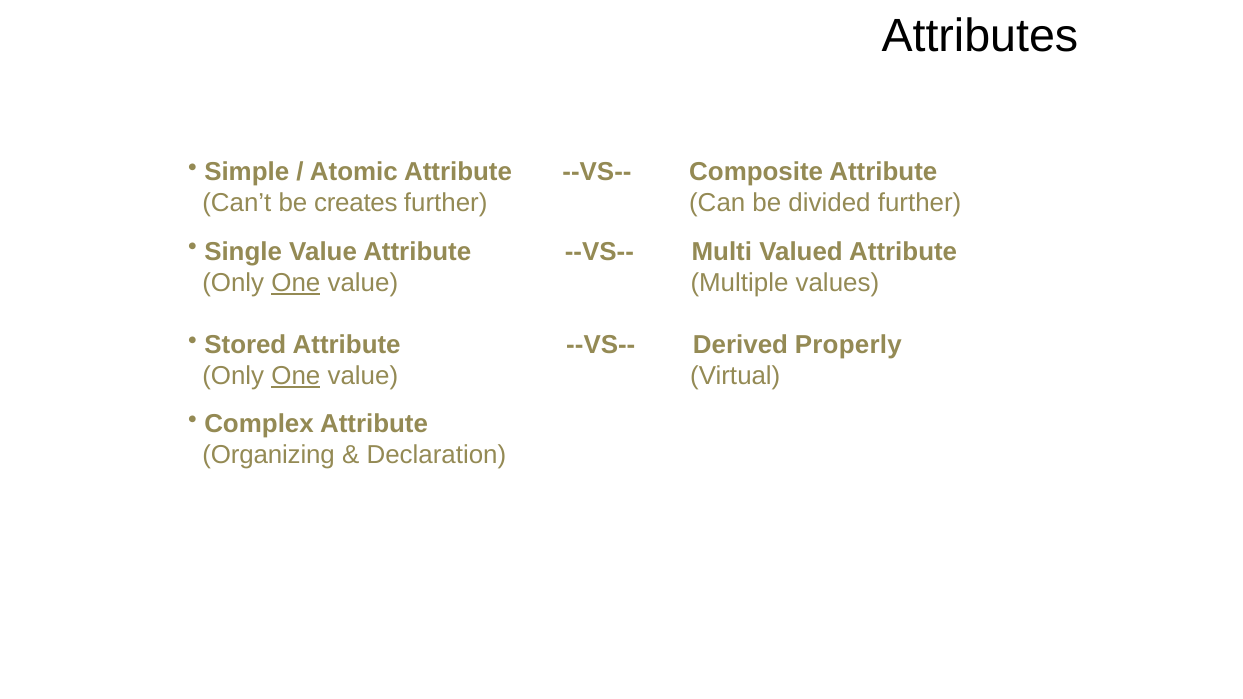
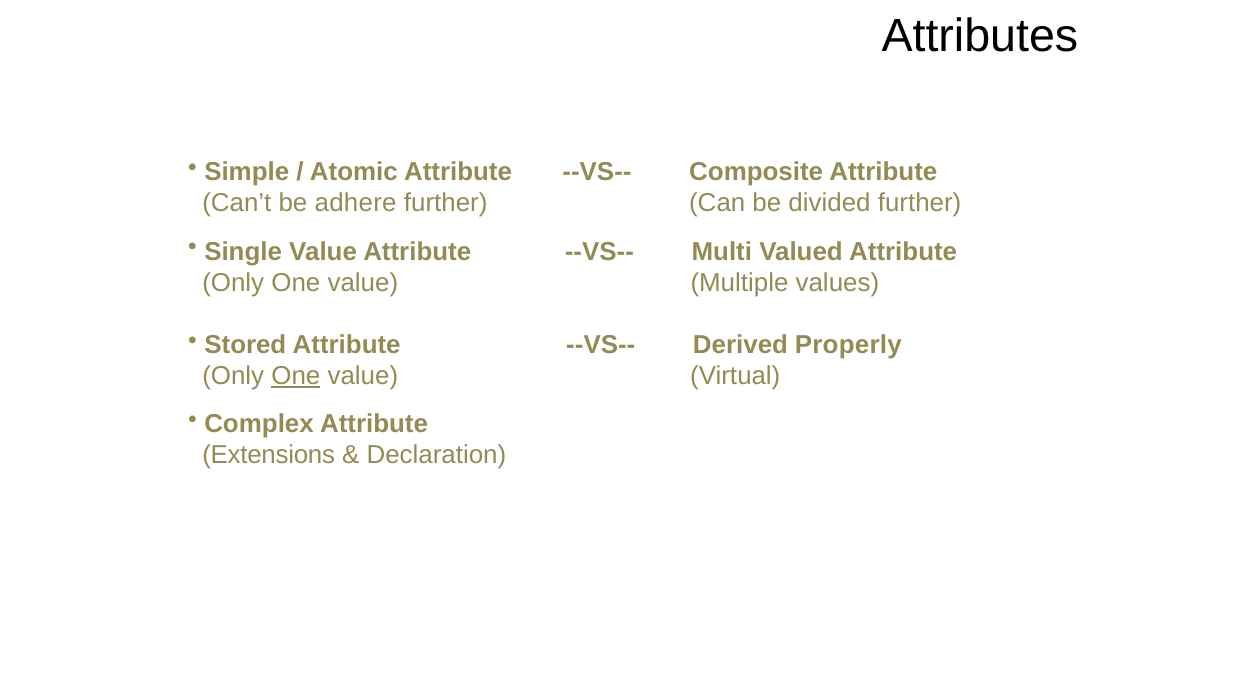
creates: creates -> adhere (356, 203)
One underline: present -> none (296, 283)
Organizing: Organizing -> Extensions (269, 455)
